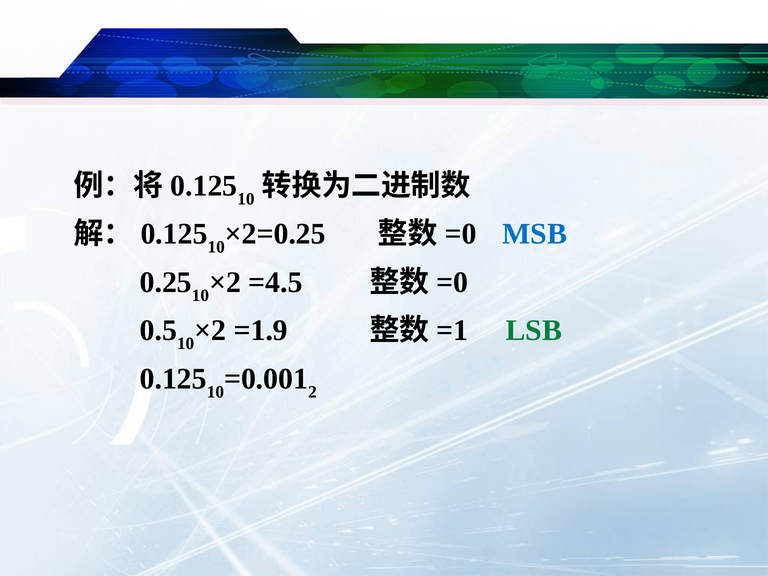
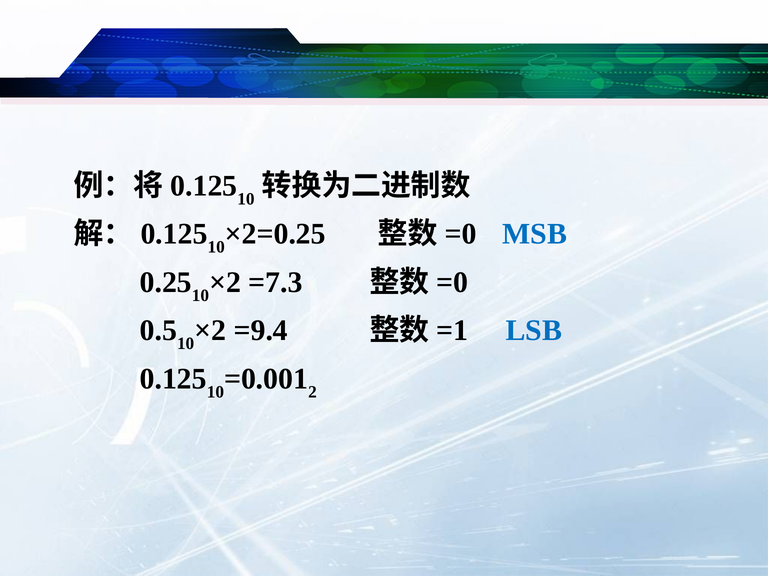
=4.5: =4.5 -> =7.3 (276, 282)
=1.9: =1.9 -> =9.4 (261, 331)
LSB colour: green -> blue (534, 331)
